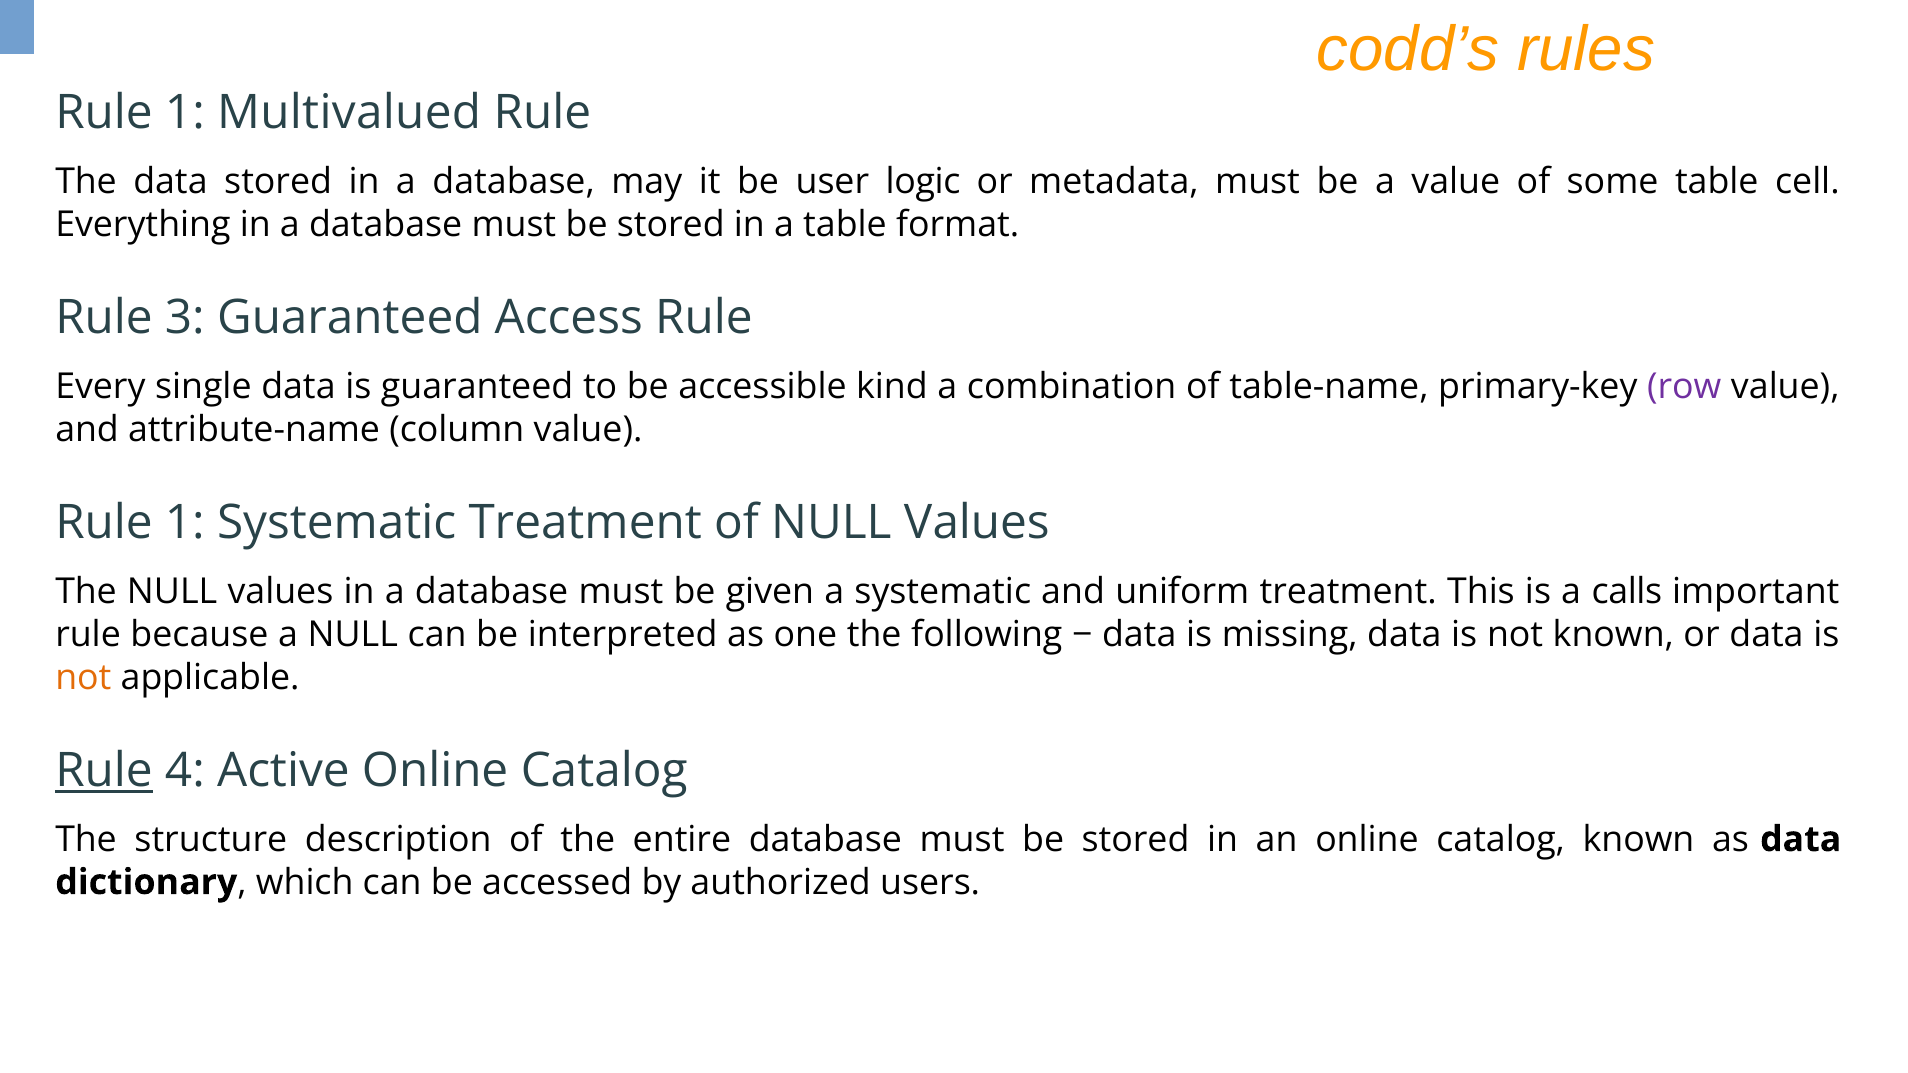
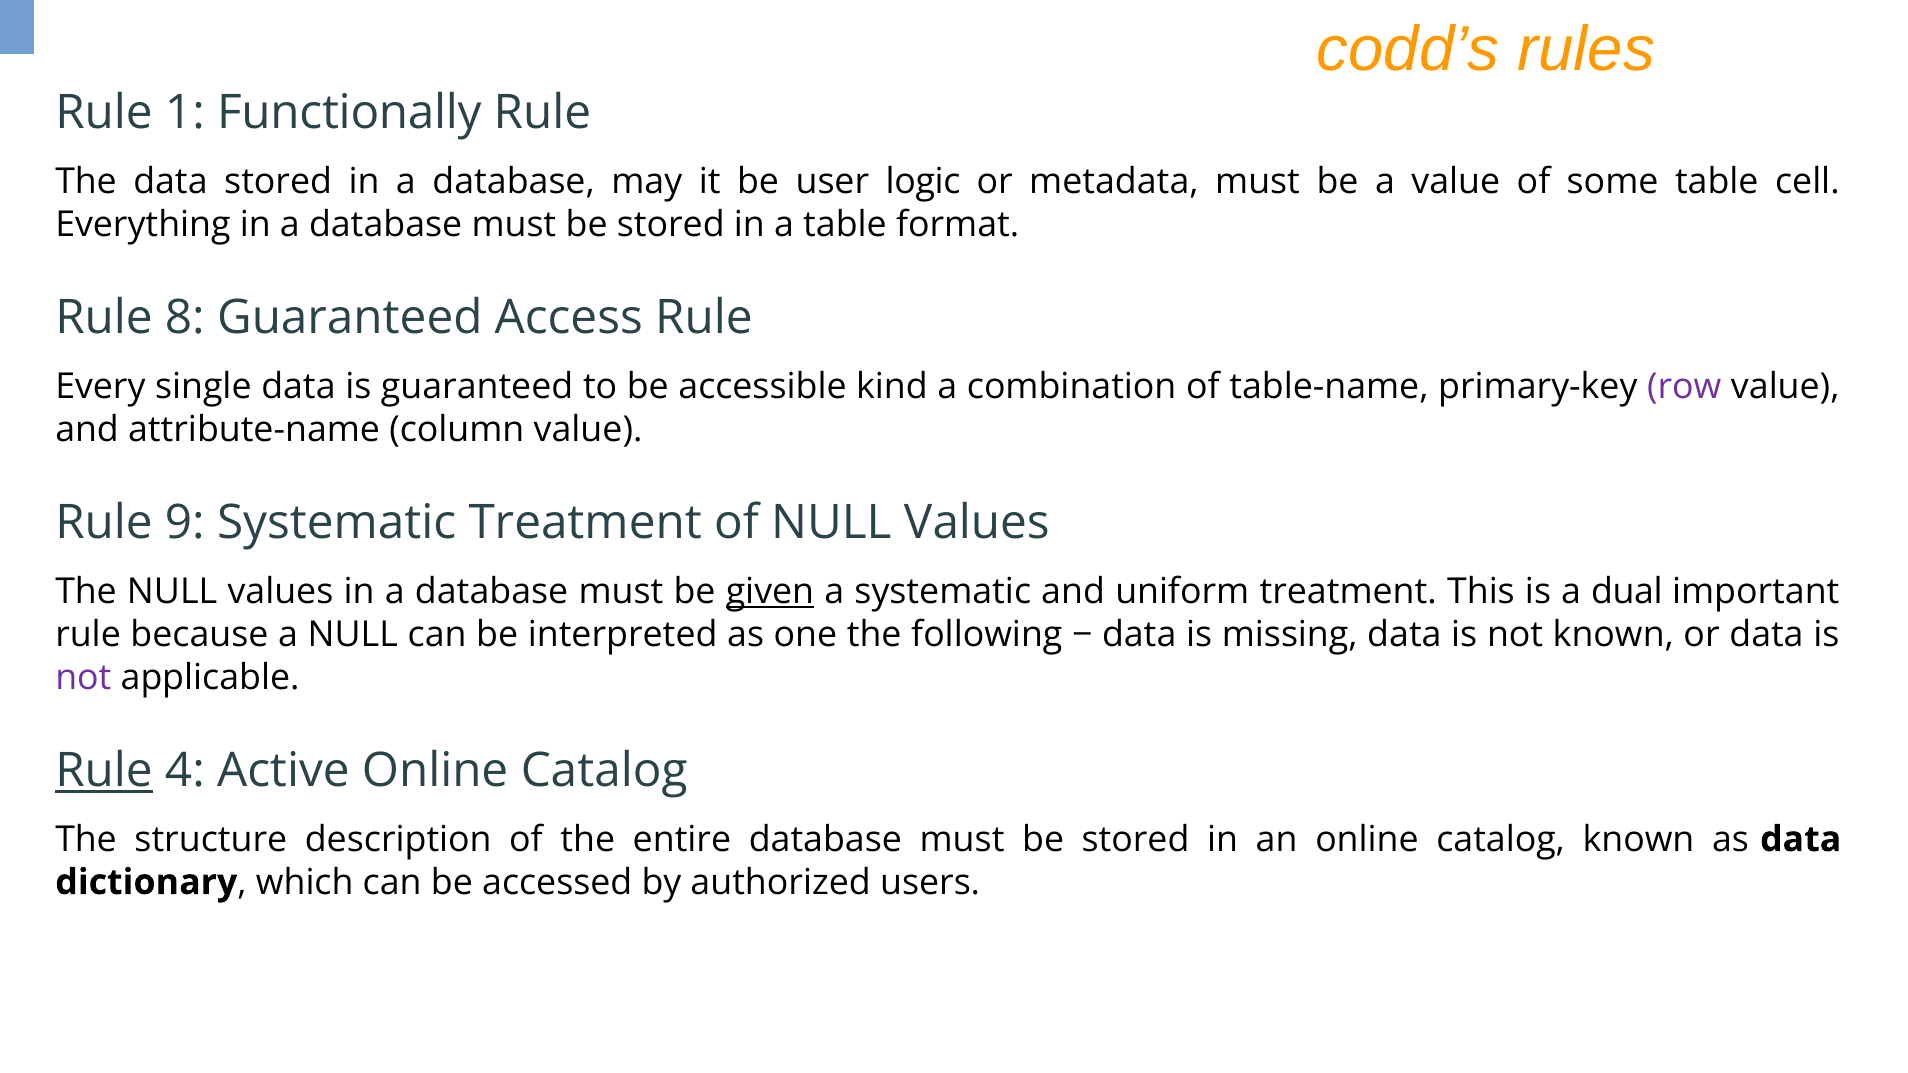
Multivalued: Multivalued -> Functionally (349, 113)
3: 3 -> 8 (185, 318)
1: 1 -> 9 (185, 523)
given underline: none -> present (770, 592)
calls: calls -> dual (1627, 592)
not colour: orange -> purple (83, 677)
